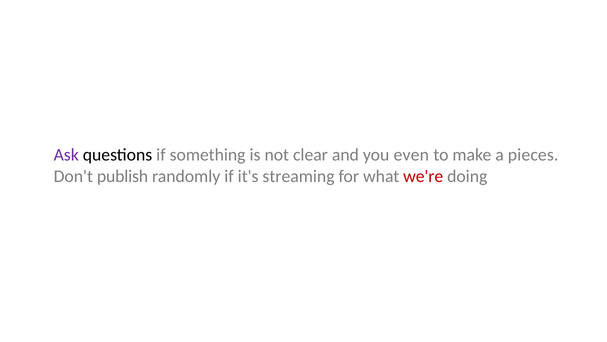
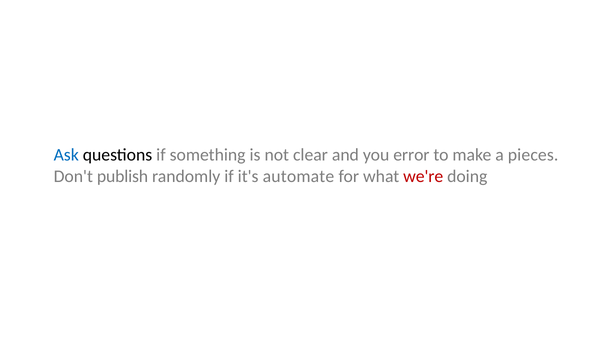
Ask colour: purple -> blue (66, 155)
even: even -> error (411, 155)
streaming: streaming -> automate (298, 176)
